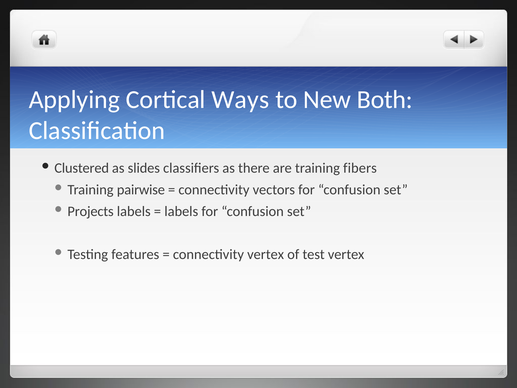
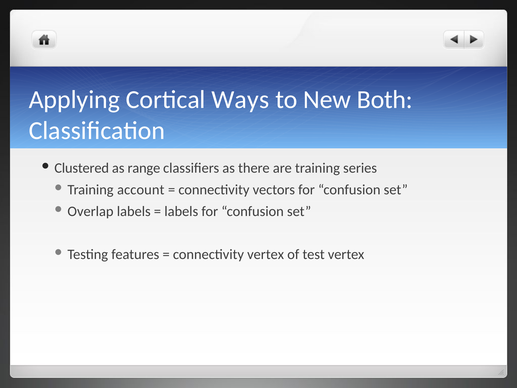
slides: slides -> range (144, 168)
fibers: fibers -> series (360, 168)
pairwise: pairwise -> account (141, 190)
Projects: Projects -> Overlap (90, 211)
